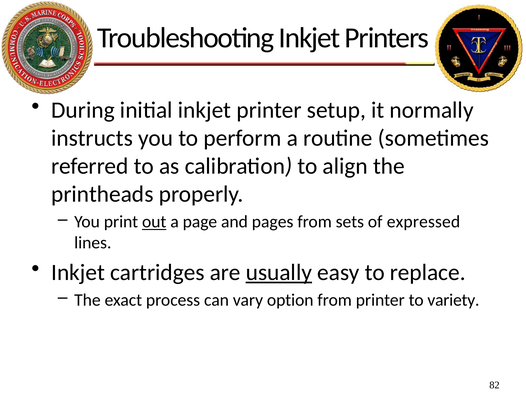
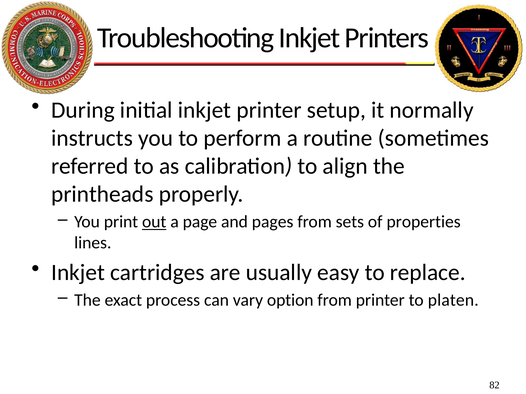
expressed: expressed -> properties (424, 222)
usually underline: present -> none (279, 273)
variety: variety -> platen (453, 300)
